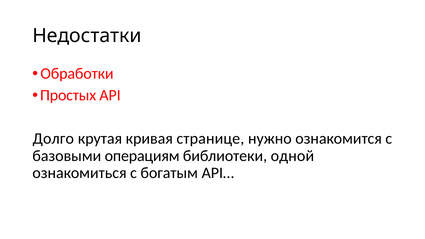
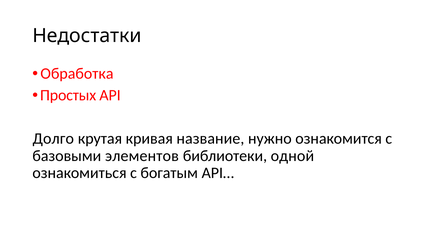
Обработки: Обработки -> Обработка (77, 74)
странице: странице -> название (210, 139)
операциям: операциям -> элементов (142, 156)
